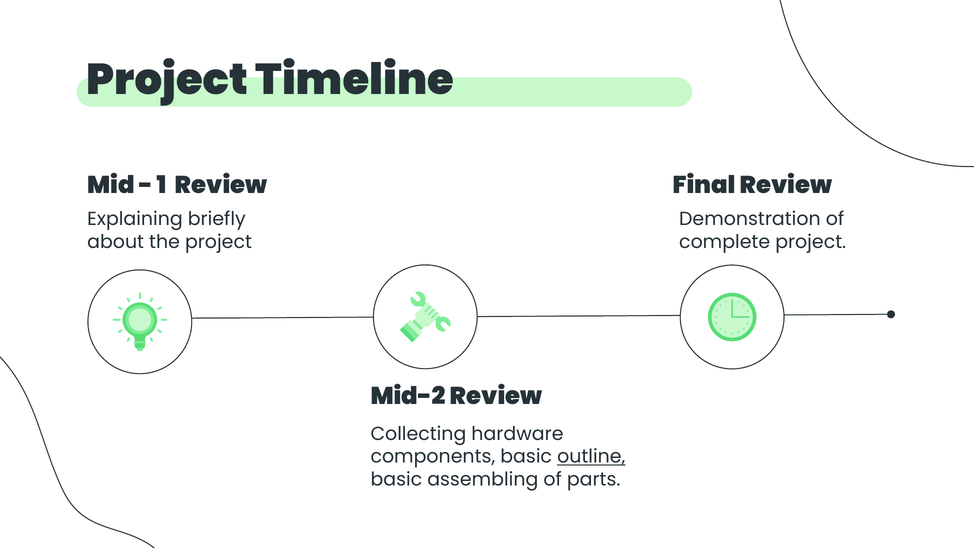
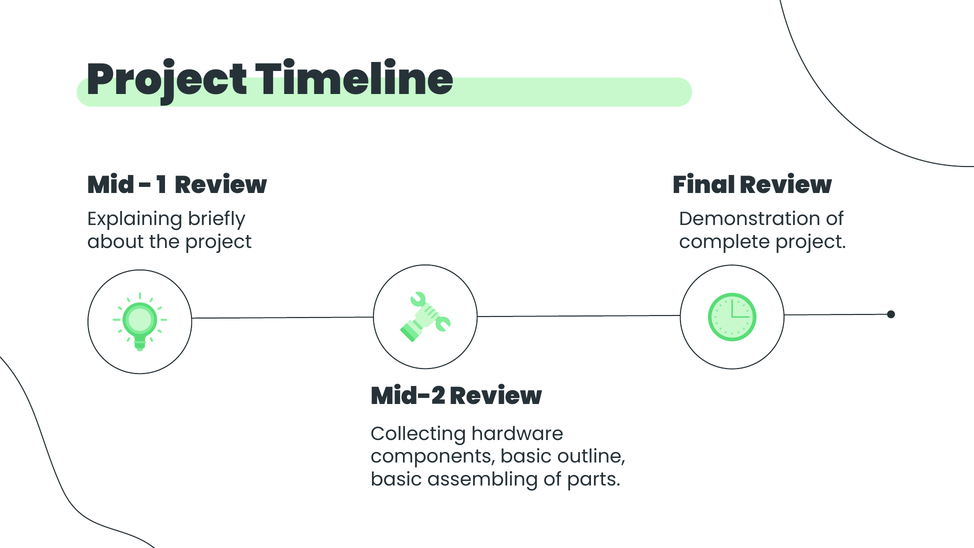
outline underline: present -> none (591, 457)
